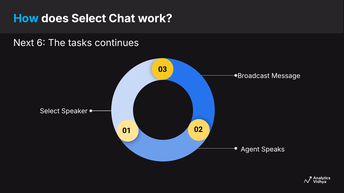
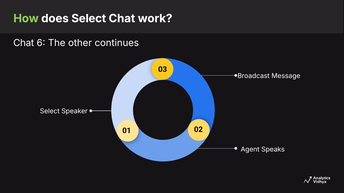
How colour: light blue -> light green (26, 18)
Next: Next -> Chat (24, 43)
tasks: tasks -> other (80, 43)
